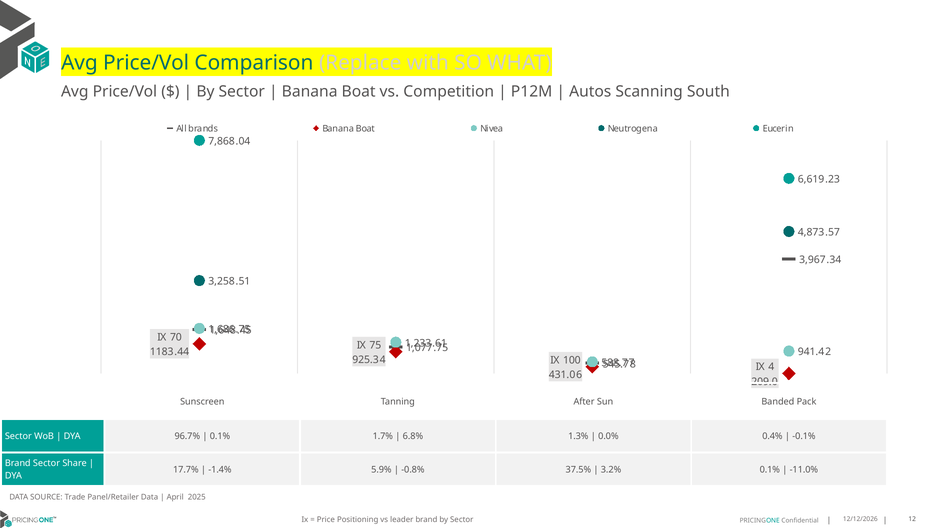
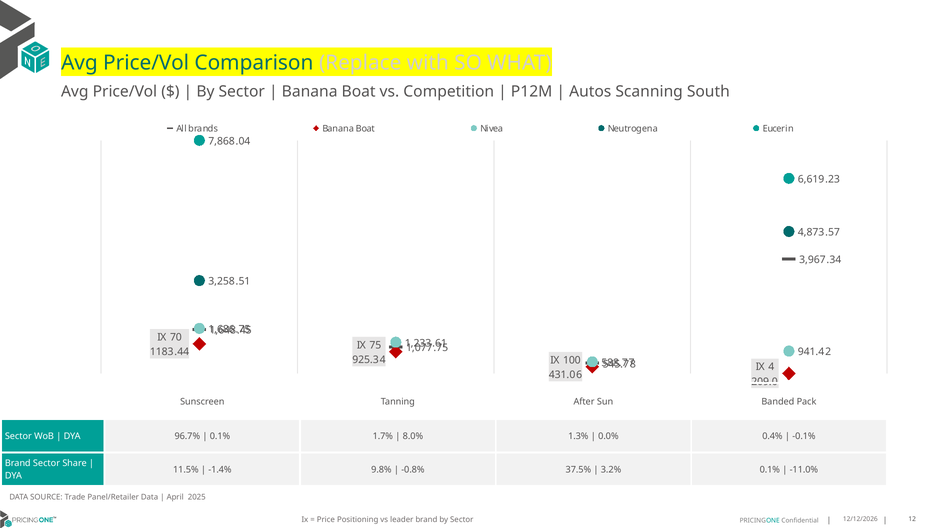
6.8%: 6.8% -> 8.0% (413, 437)
17.7%: 17.7% -> 11.5% (186, 470)
5.9%: 5.9% -> 9.8% (381, 470)
